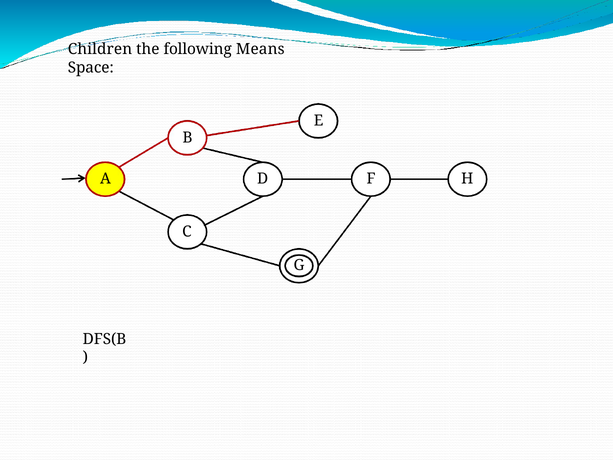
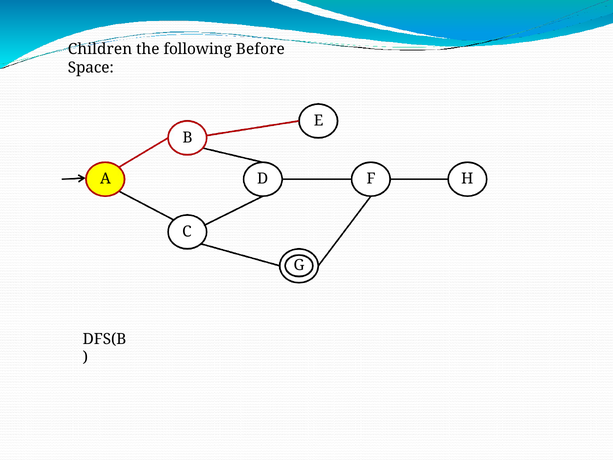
Means: Means -> Before (260, 49)
